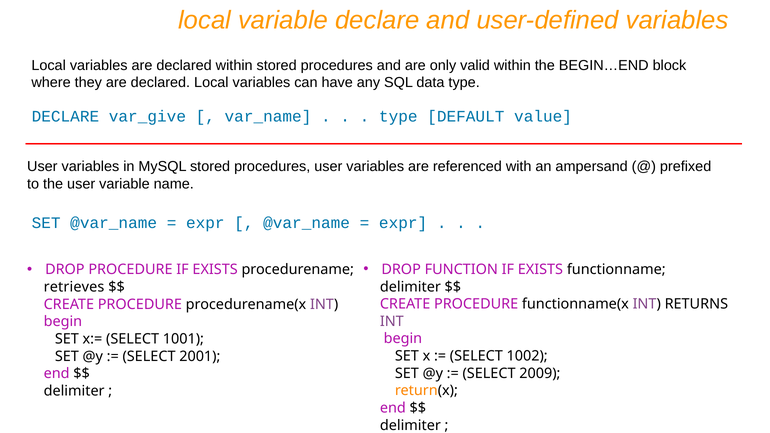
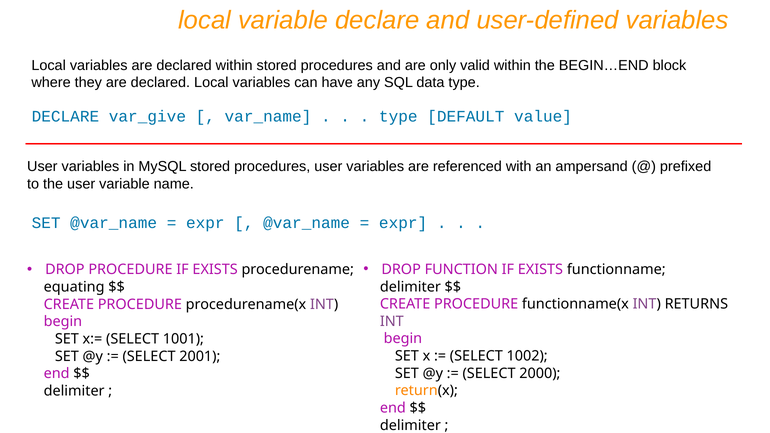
retrieves: retrieves -> equating (74, 287)
2009: 2009 -> 2000 (540, 373)
